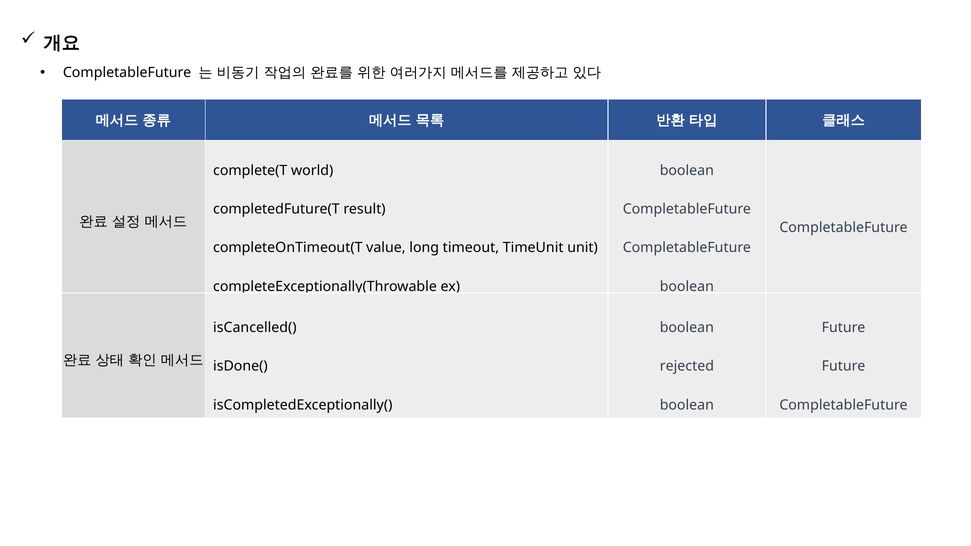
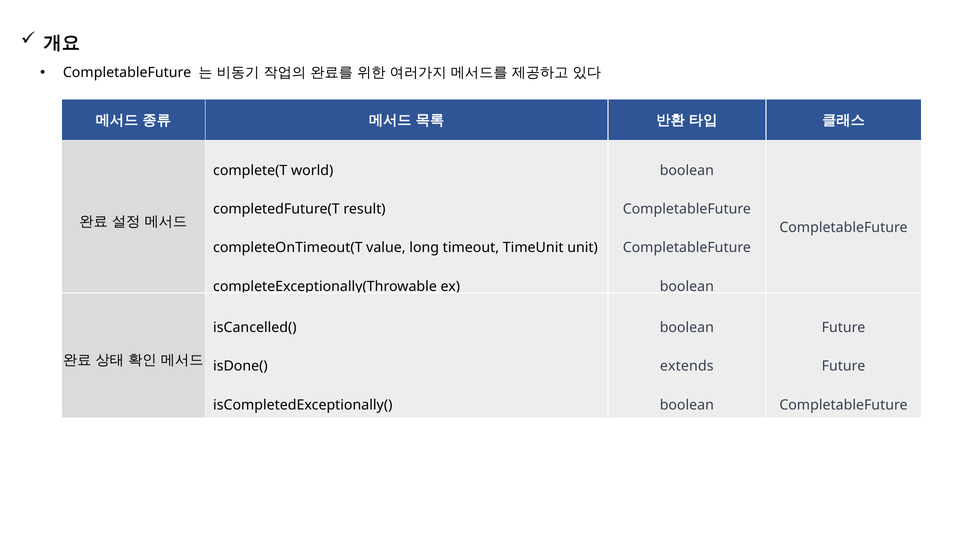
rejected: rejected -> extends (687, 366)
